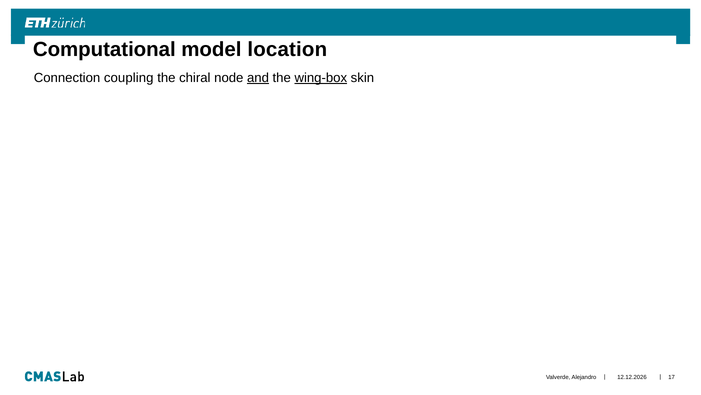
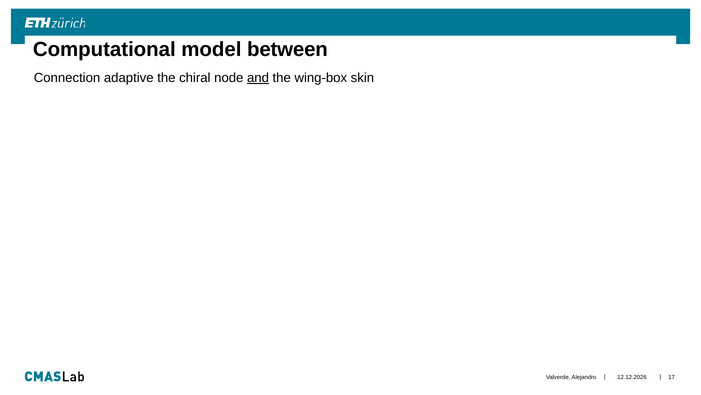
location: location -> between (287, 49)
coupling: coupling -> adaptive (129, 78)
wing-box underline: present -> none (321, 78)
